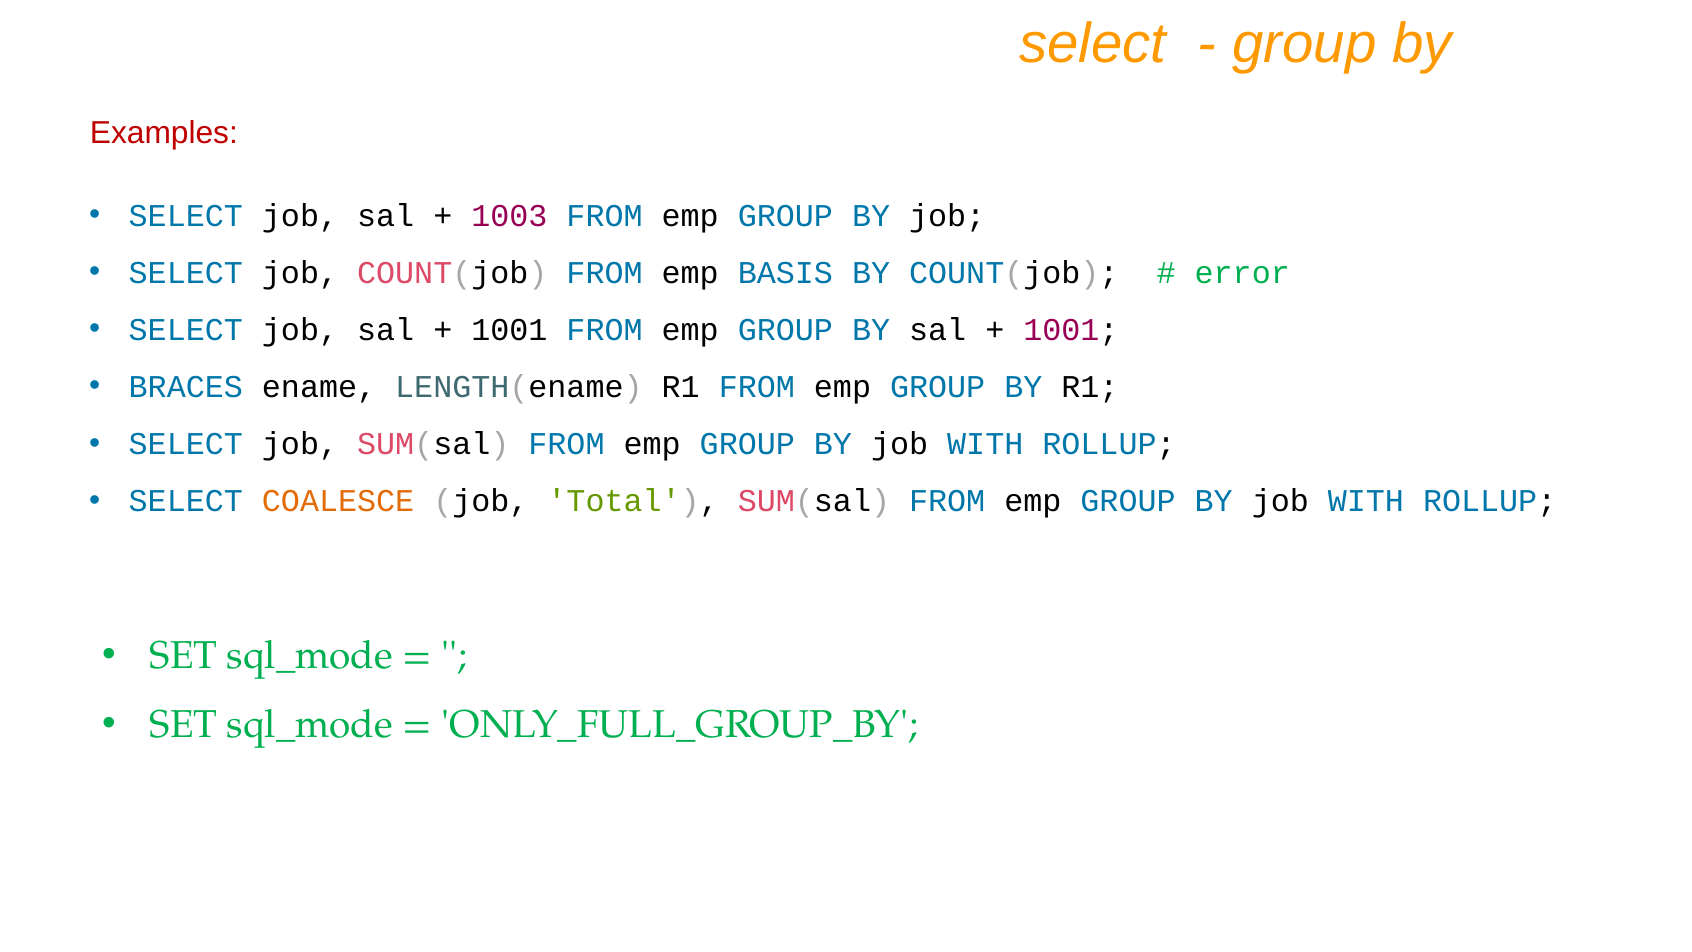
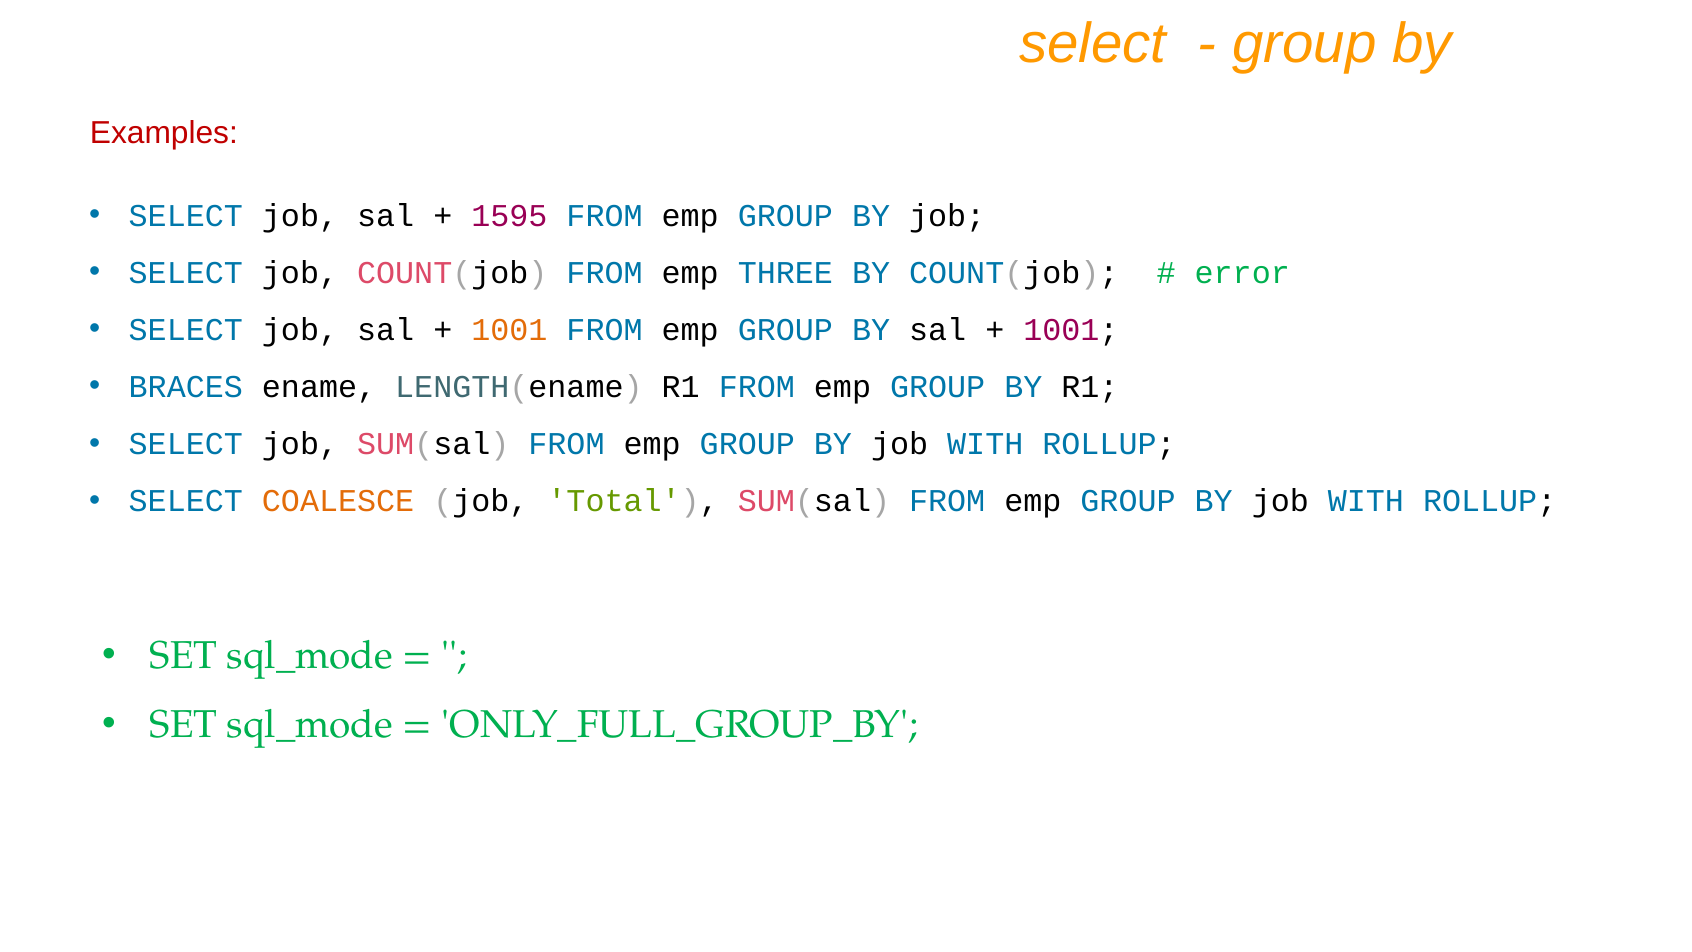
1003: 1003 -> 1595 (509, 216)
BASIS: BASIS -> THREE (785, 273)
1001 colour: black -> orange (509, 330)
